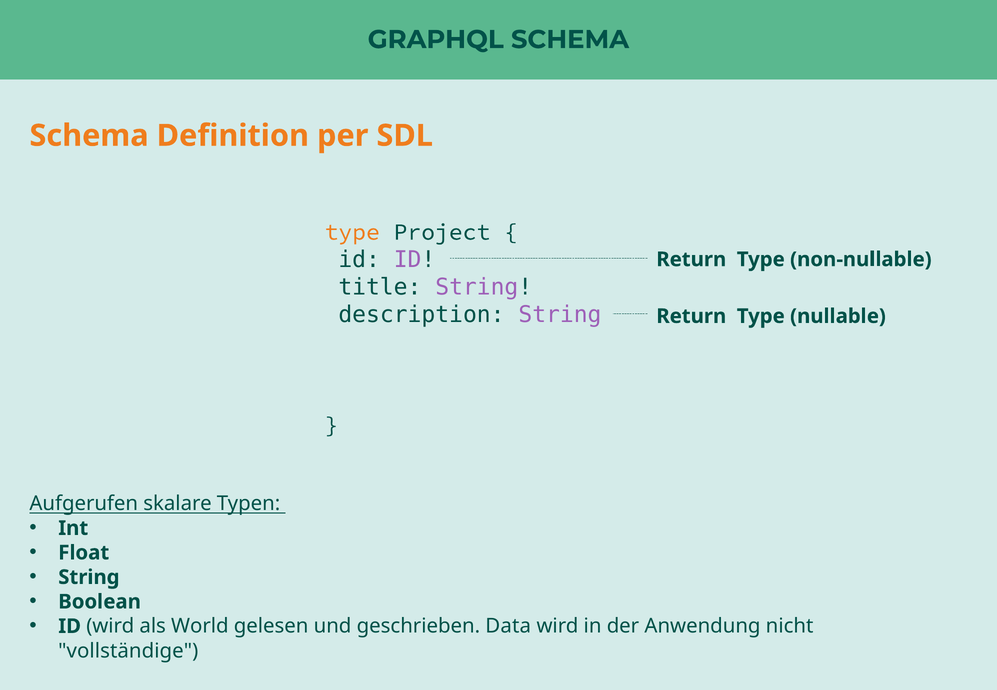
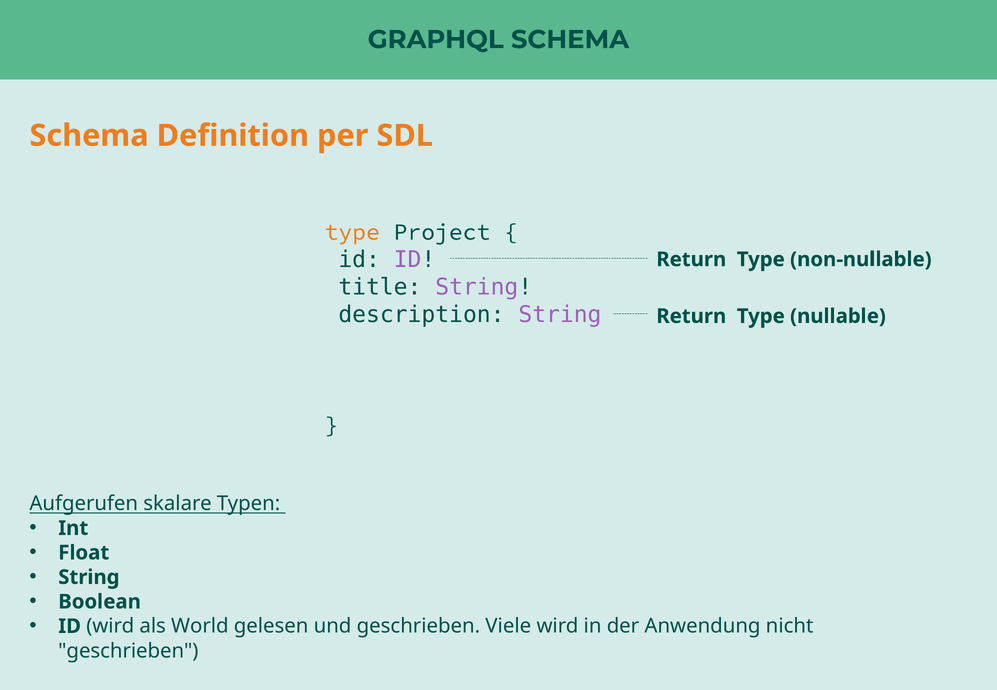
Data: Data -> Viele (508, 626)
vollständige: vollständige -> geschrieben (128, 651)
